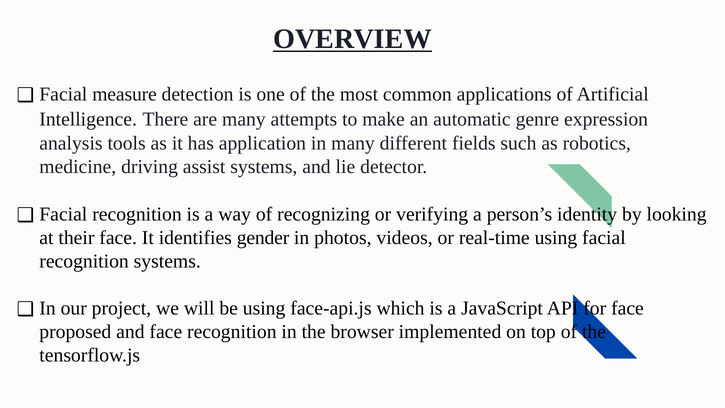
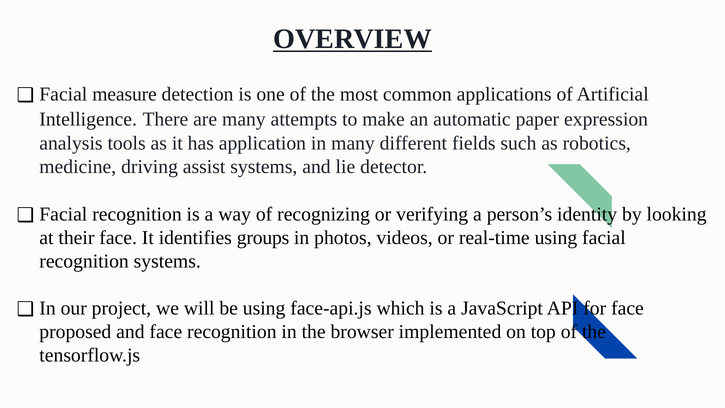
genre: genre -> paper (537, 119)
gender: gender -> groups (263, 237)
